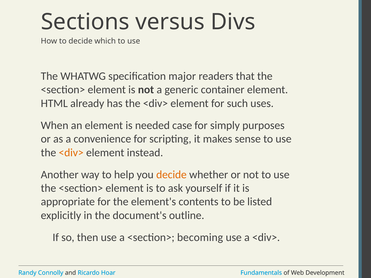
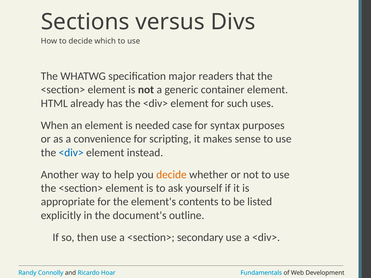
simply: simply -> syntax (225, 125)
<div> colour: orange -> blue (71, 153)
becoming: becoming -> secondary (200, 238)
